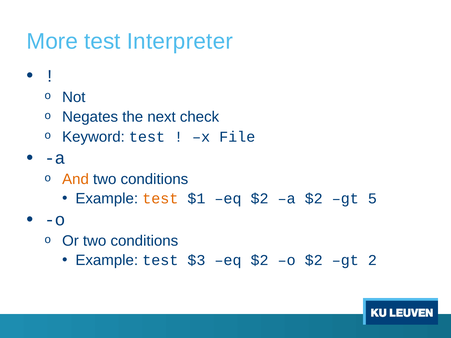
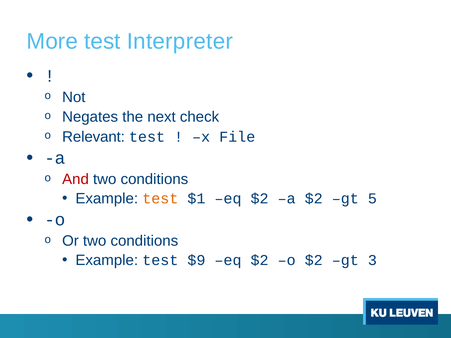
Keyword: Keyword -> Relevant (94, 137)
And colour: orange -> red (76, 179)
$3: $3 -> $9 (196, 260)
2: 2 -> 3 (372, 260)
